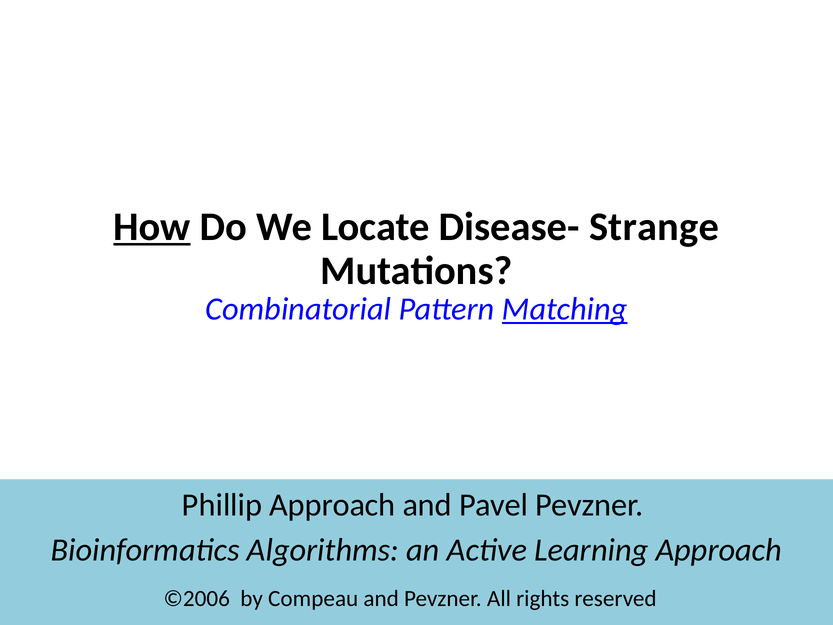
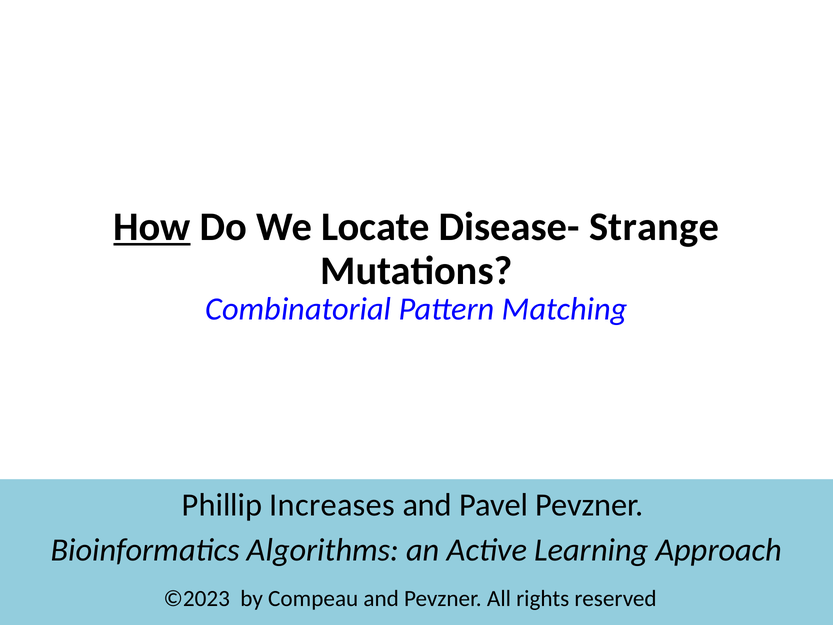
Matching underline: present -> none (565, 309)
Phillip Approach: Approach -> Increases (332, 505)
©2006: ©2006 -> ©2023 (197, 598)
